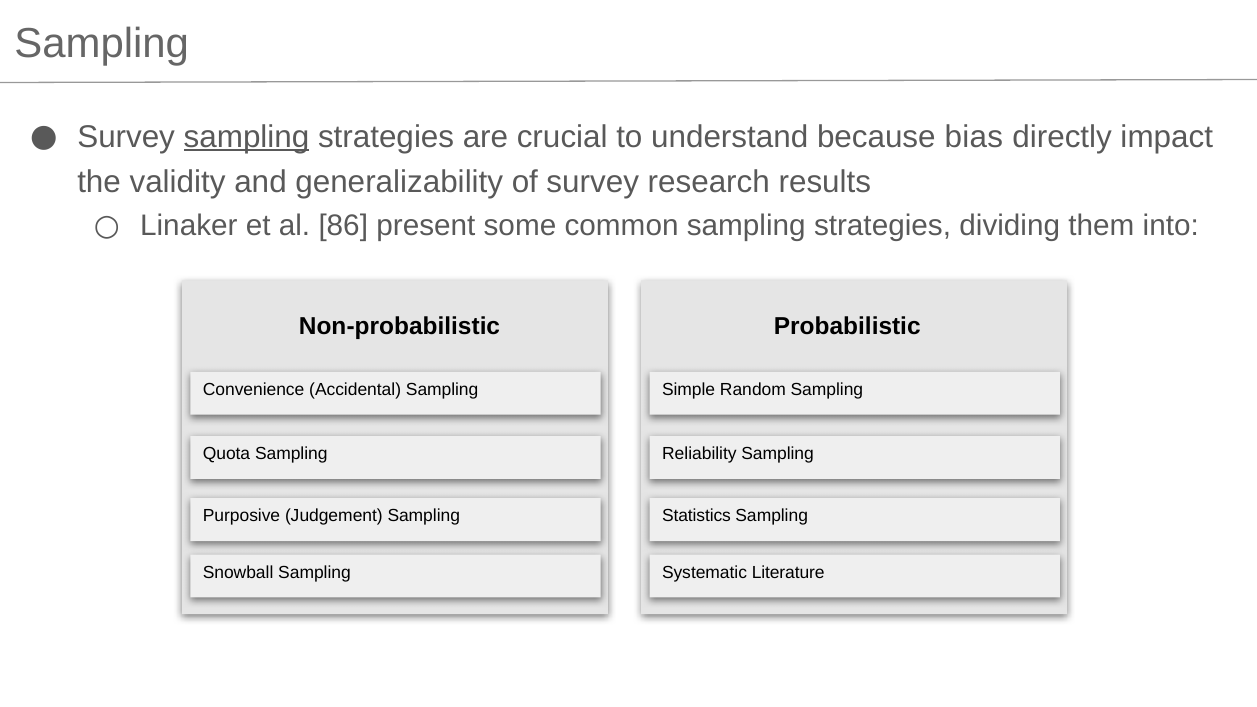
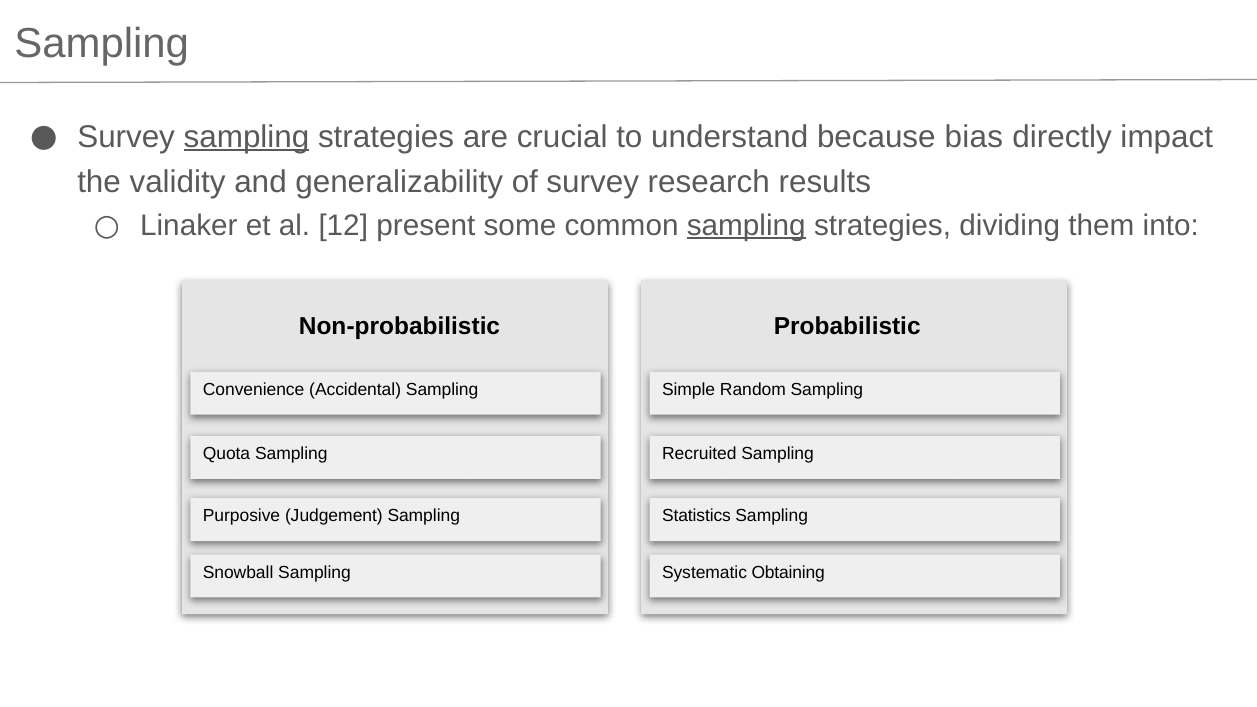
86: 86 -> 12 (343, 226)
sampling underline: none -> present (746, 226)
Reliability: Reliability -> Recruited (699, 454)
Literature: Literature -> Obtaining (788, 573)
